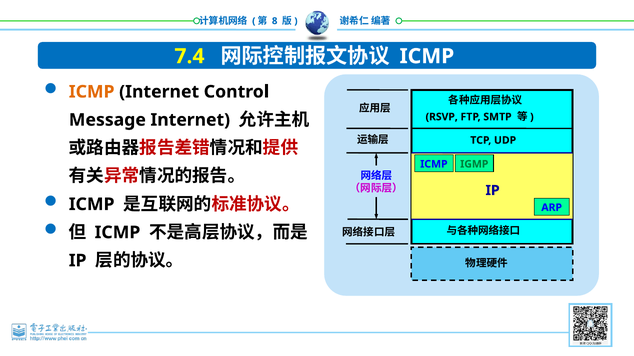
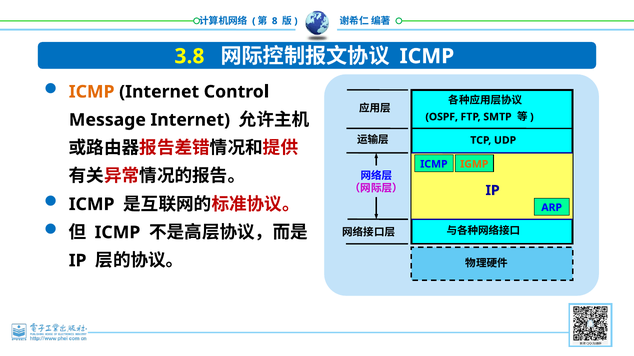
7.4: 7.4 -> 3.8 (189, 56)
RSVP: RSVP -> OSPF (442, 117)
IGMP colour: green -> orange (474, 164)
